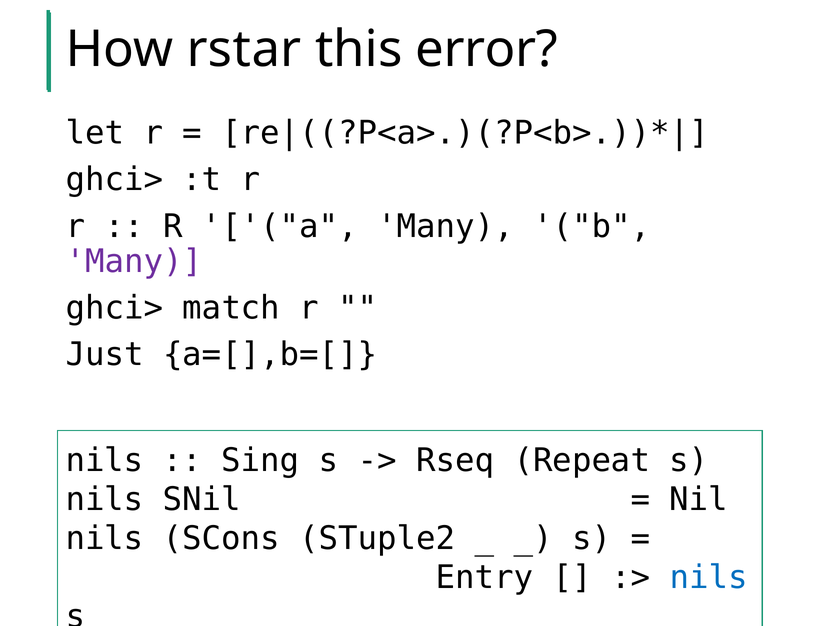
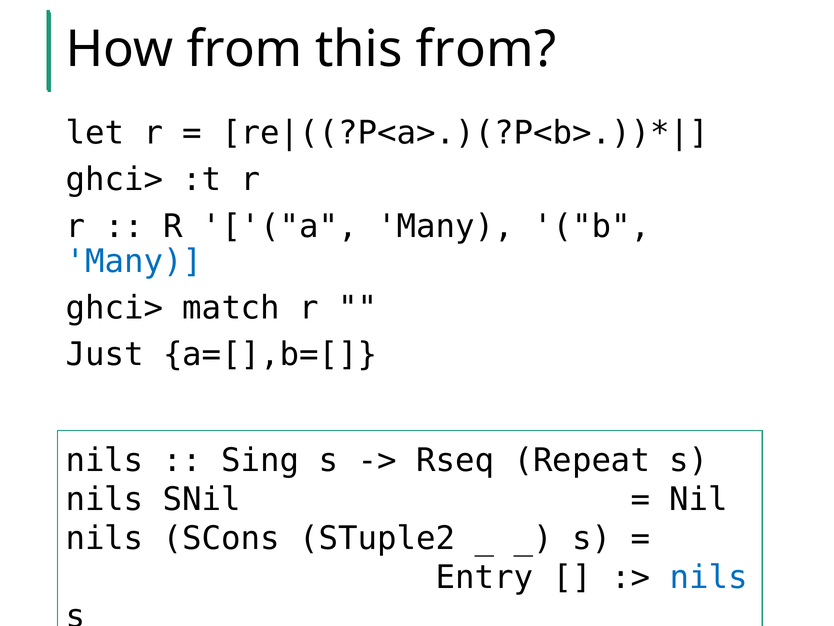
How rstar: rstar -> from (244, 50)
this error: error -> from (486, 50)
Many colour: purple -> blue (134, 261)
